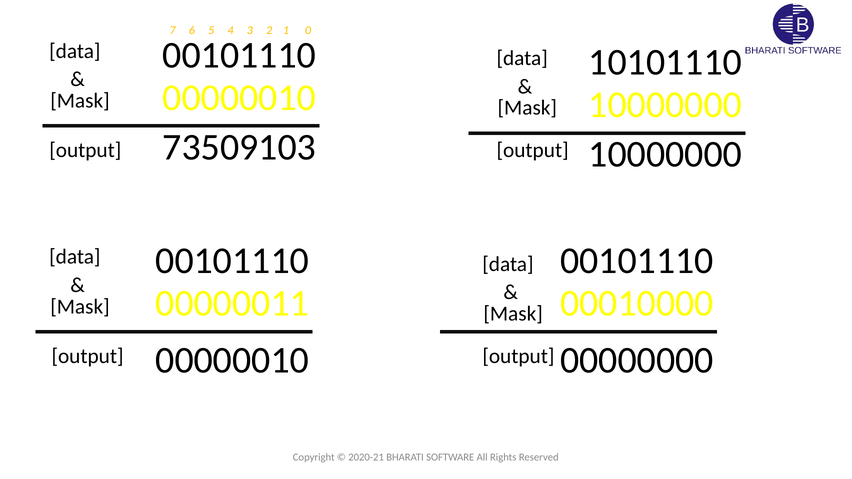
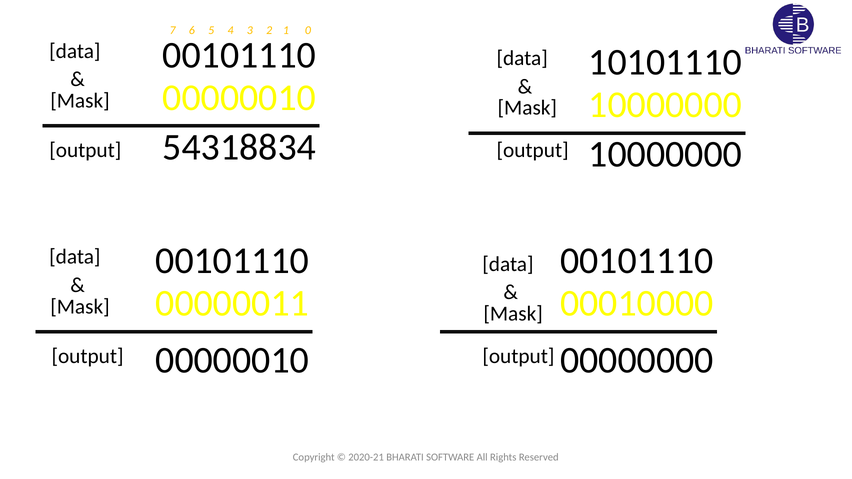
73509103: 73509103 -> 54318834 (239, 147)
